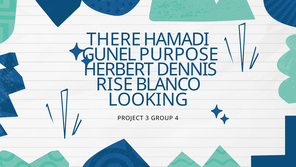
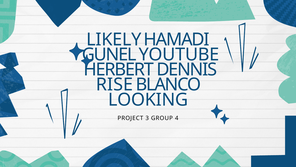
THERE: THERE -> LIKELY (114, 39)
PURPOSE: PURPOSE -> YOUTUBE (179, 54)
